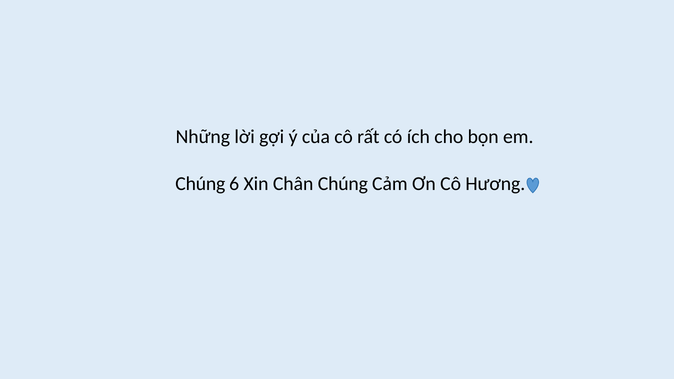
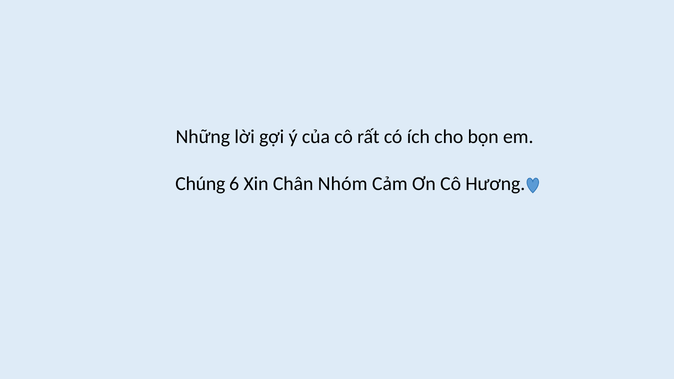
Chân Chúng: Chúng -> Nhóm (343, 184)
